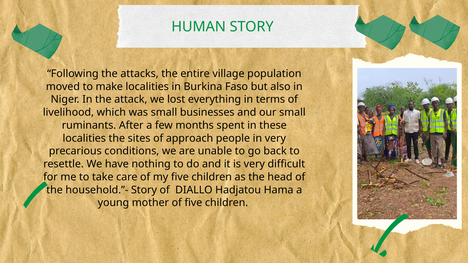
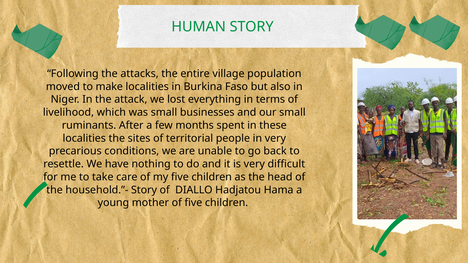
approach: approach -> territorial (190, 138)
